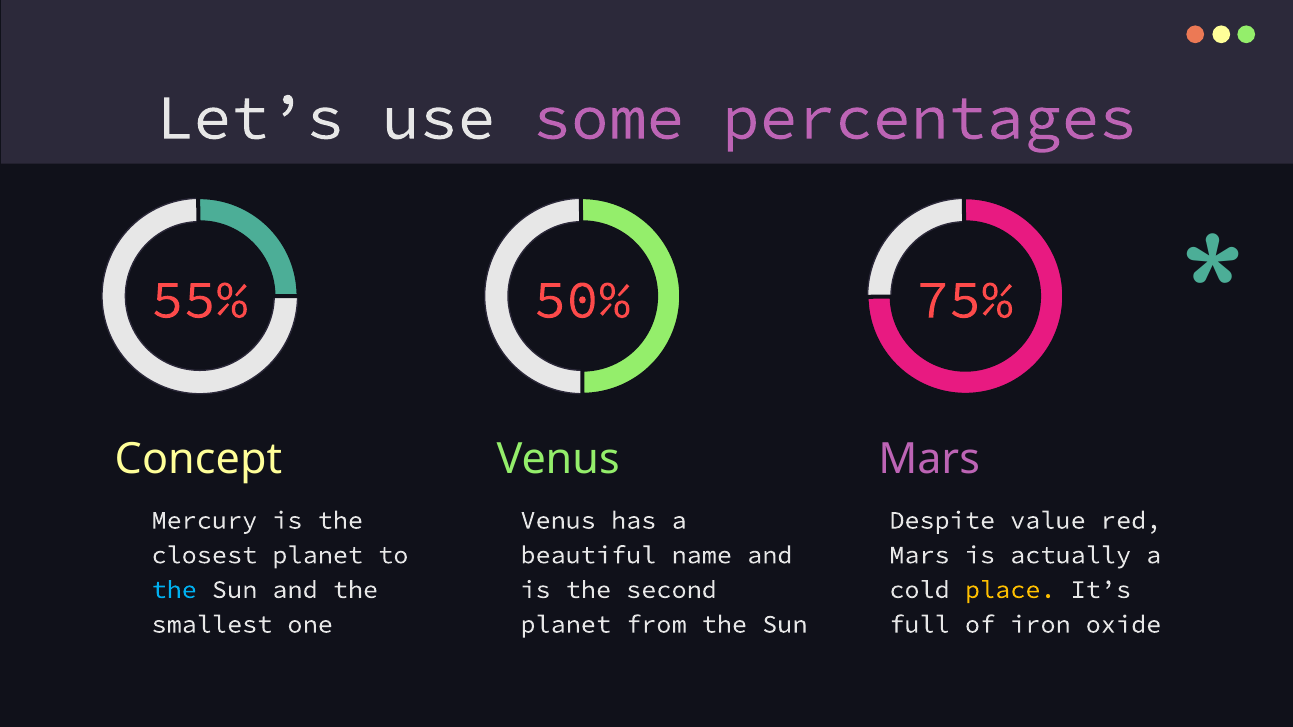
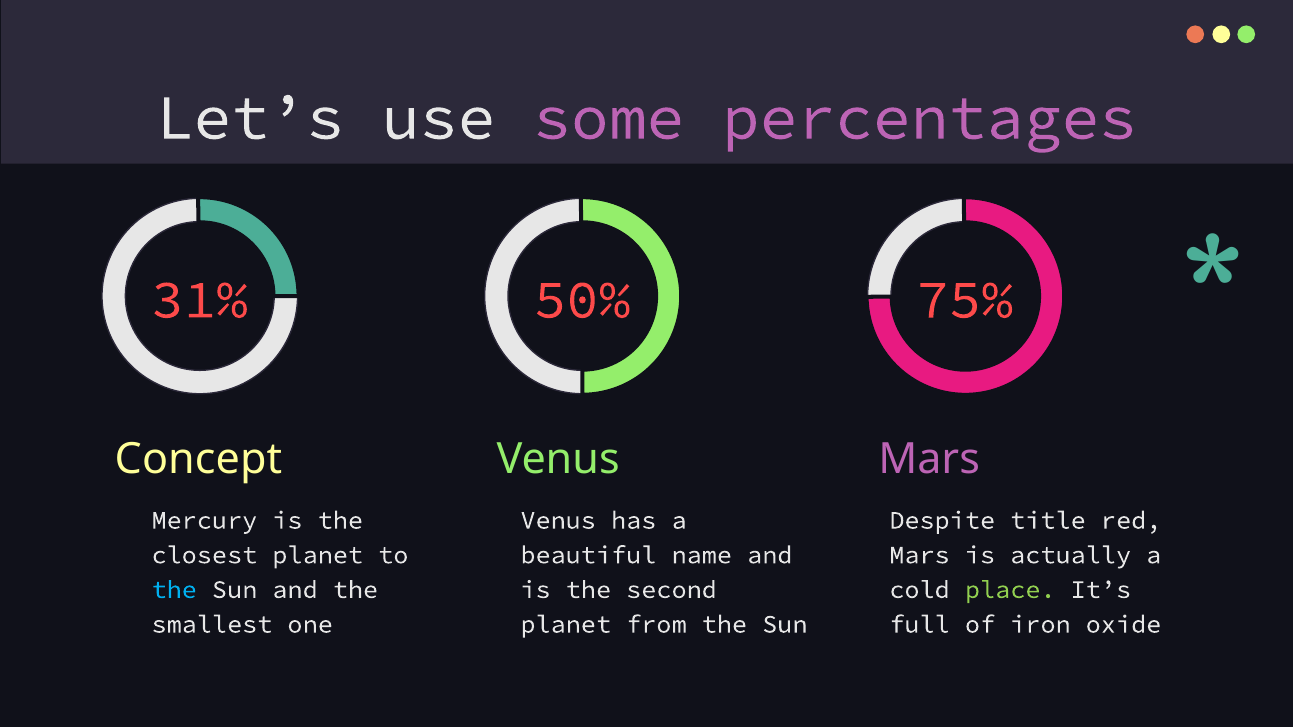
55%: 55% -> 31% (200, 300)
value: value -> title (1048, 521)
place colour: yellow -> light green (1010, 590)
